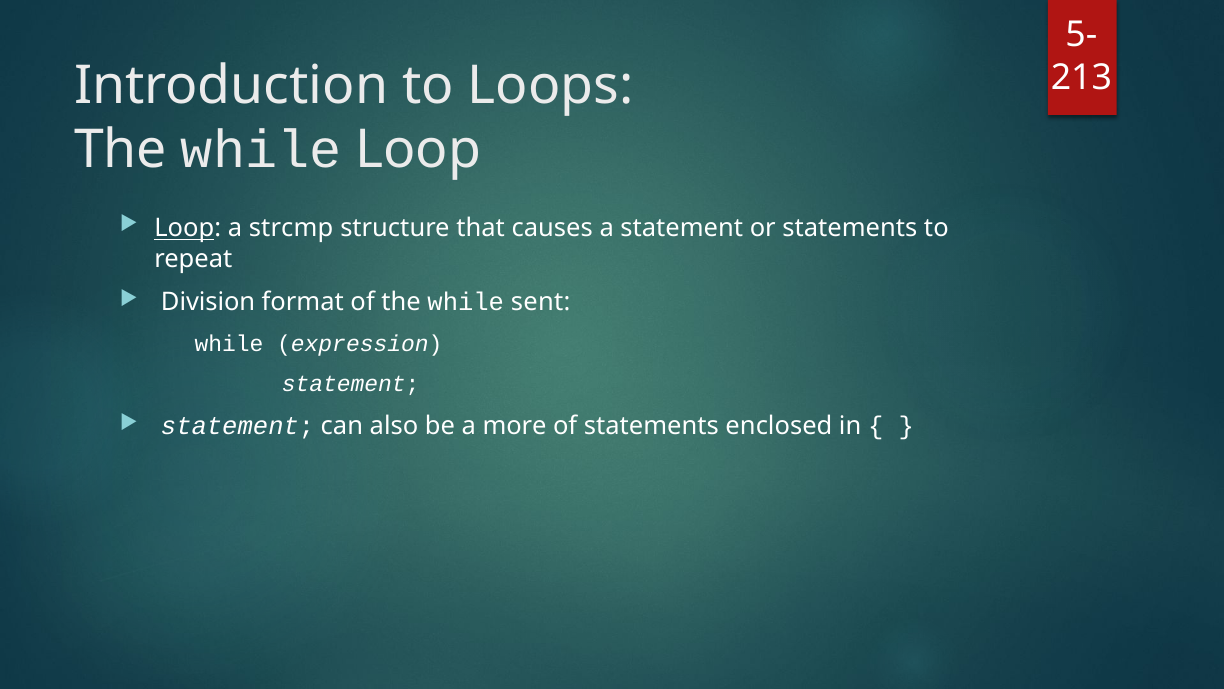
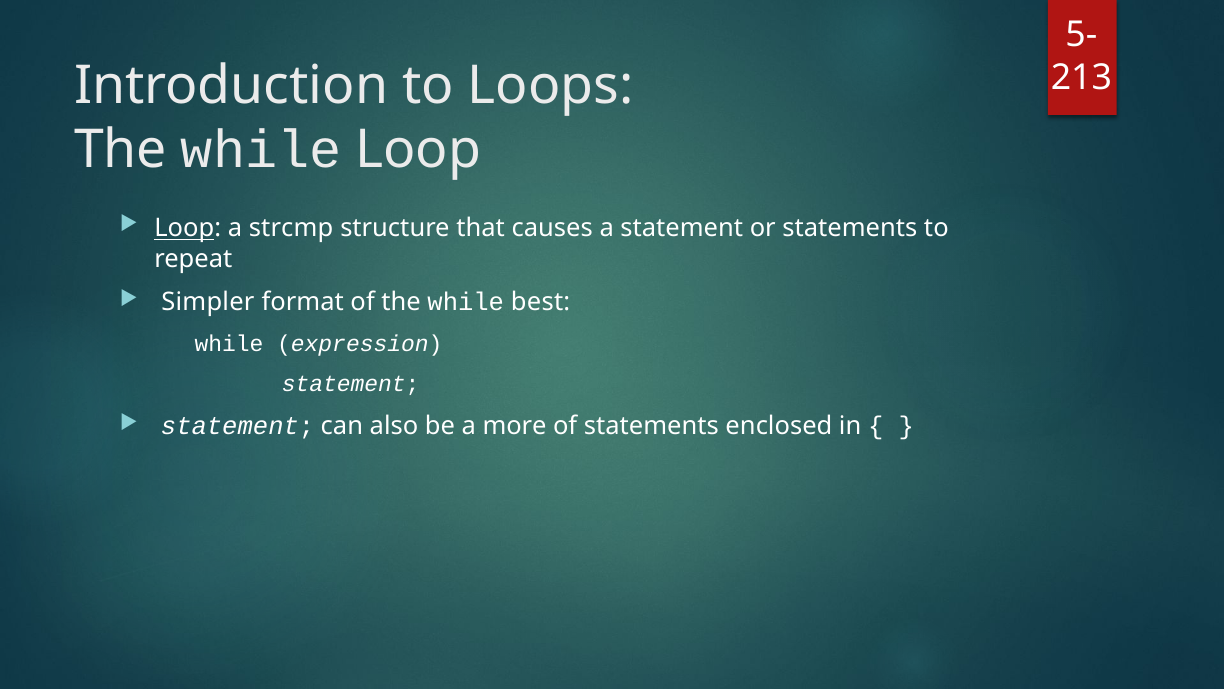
Division: Division -> Simpler (208, 302)
sent: sent -> best (541, 302)
